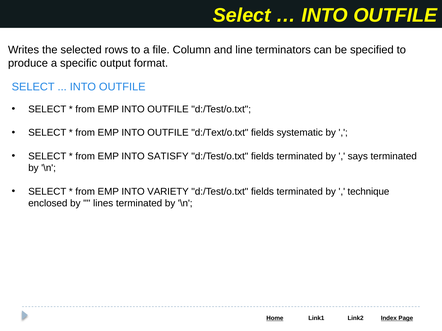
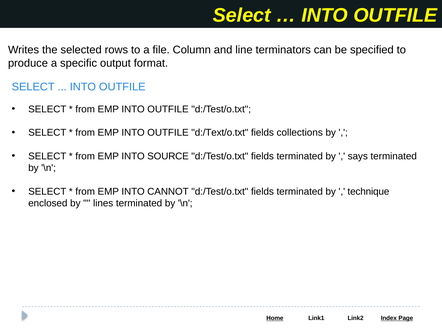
systematic: systematic -> collections (300, 133)
SATISFY: SATISFY -> SOURCE (168, 157)
VARIETY: VARIETY -> CANNOT (168, 192)
